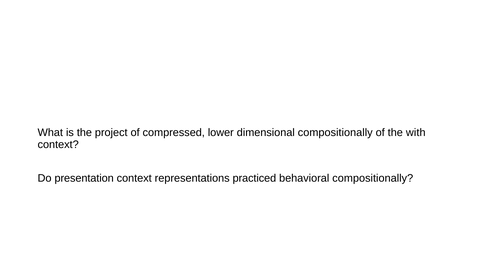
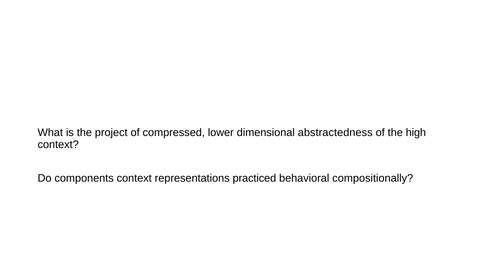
dimensional compositionally: compositionally -> abstractedness (335, 132)
with: with -> high (416, 132)
presentation: presentation -> components (84, 178)
